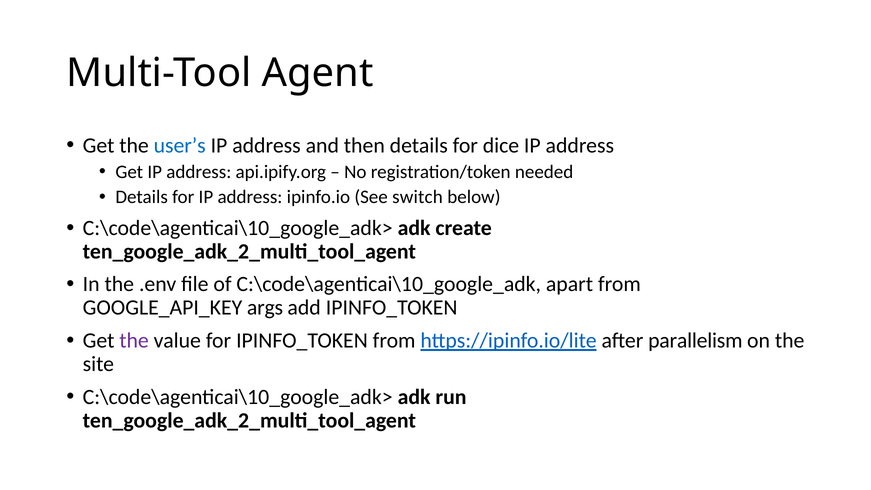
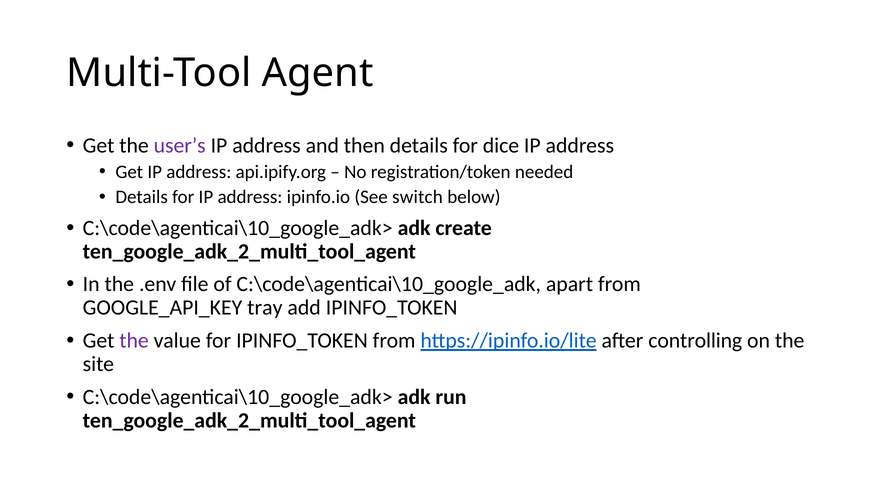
user’s colour: blue -> purple (180, 145)
args: args -> tray (265, 308)
parallelism: parallelism -> controlling (695, 341)
